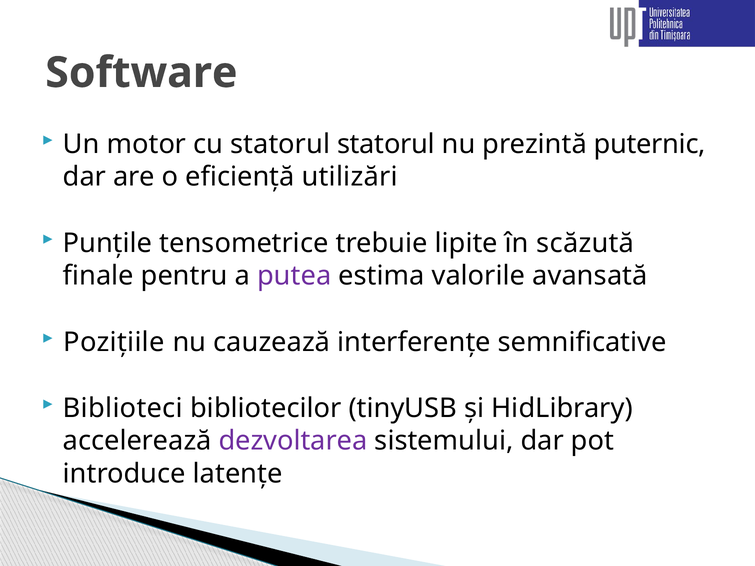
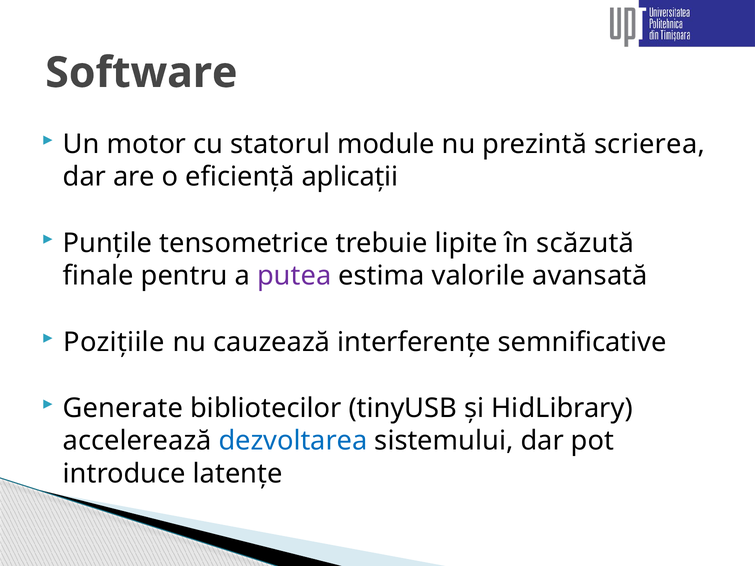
statorul statorul: statorul -> module (386, 144)
puternic: puternic -> scrierea (649, 144)
utilizări: utilizări -> aplicații (350, 177)
Biblioteci: Biblioteci -> Generate (123, 408)
dezvoltarea colour: purple -> blue (293, 441)
